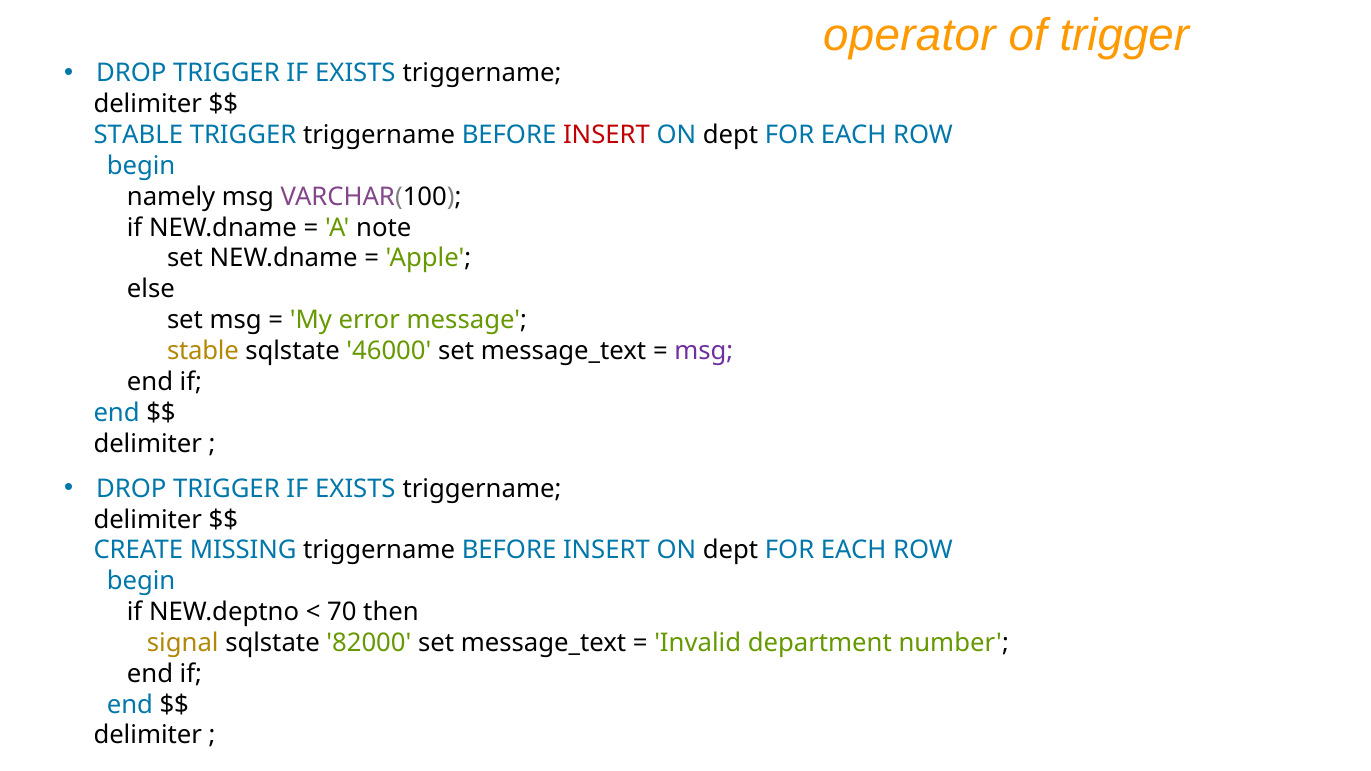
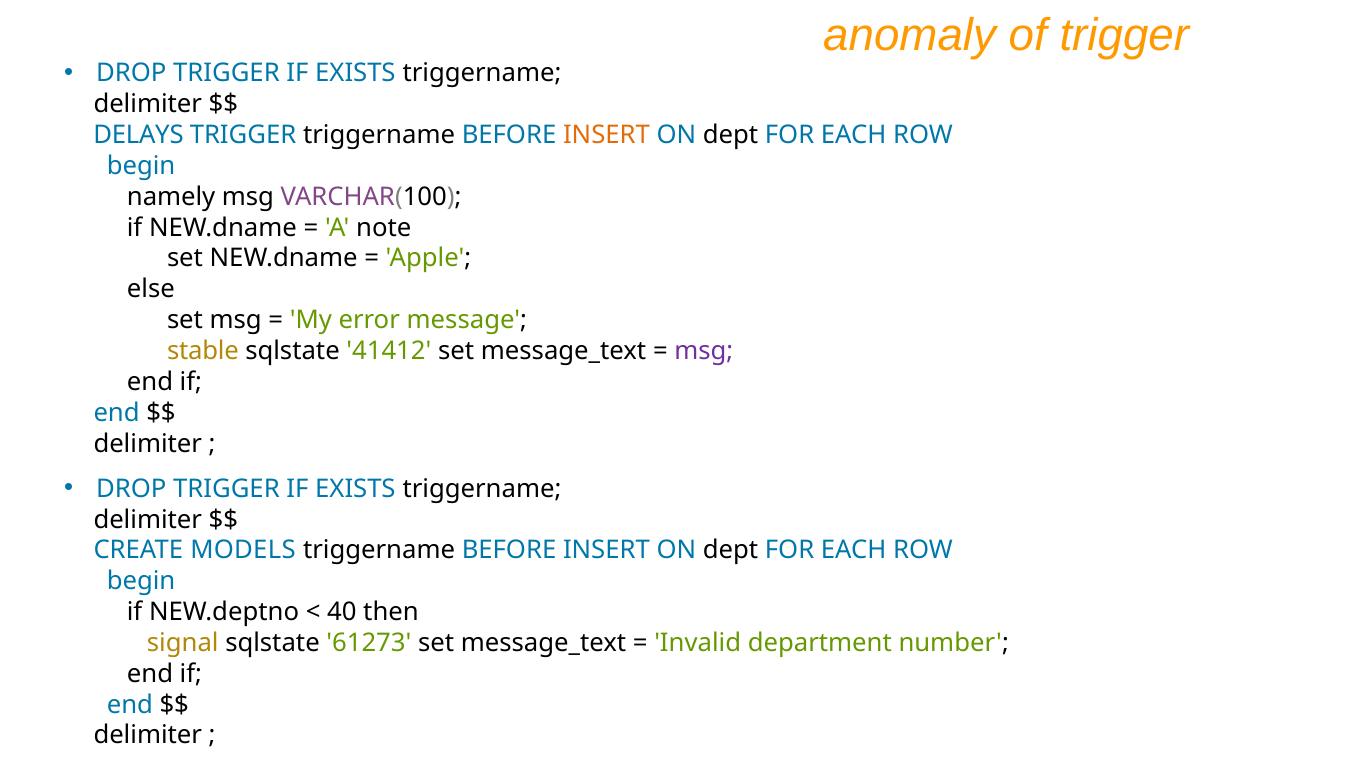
operator: operator -> anomaly (910, 36)
STABLE: STABLE -> DELAYS (138, 135)
INSERT colour: red -> orange (606, 135)
46000: 46000 -> 41412 (389, 351)
MISSING: MISSING -> MODELS (243, 550)
70: 70 -> 40 (342, 612)
82000: 82000 -> 61273 (369, 643)
